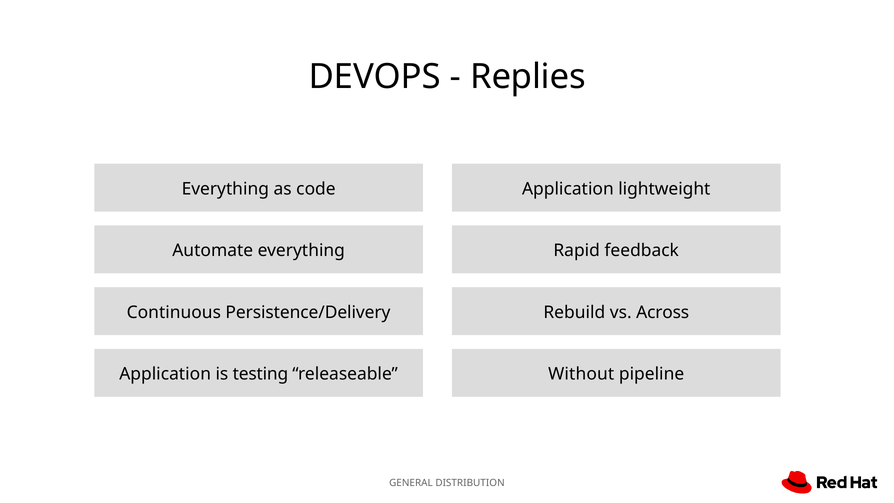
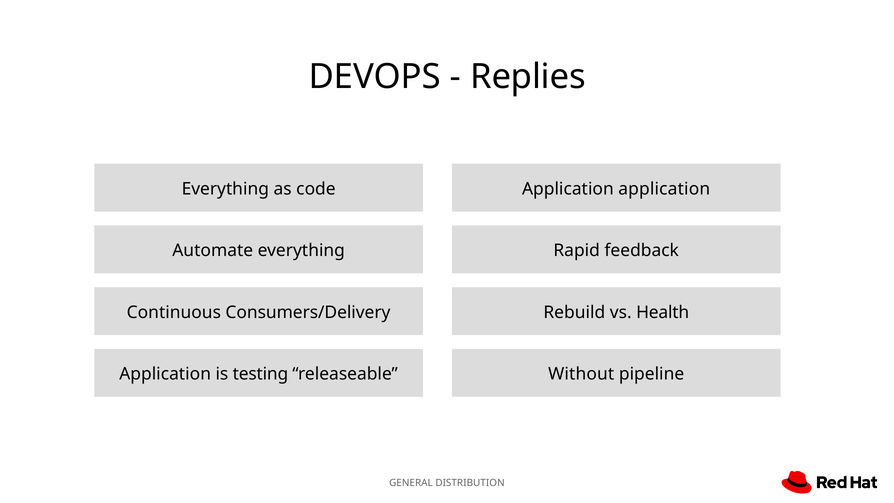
Application lightweight: lightweight -> application (664, 189)
Persistence/Delivery: Persistence/Delivery -> Consumers/Delivery (308, 312)
Across: Across -> Health (663, 312)
